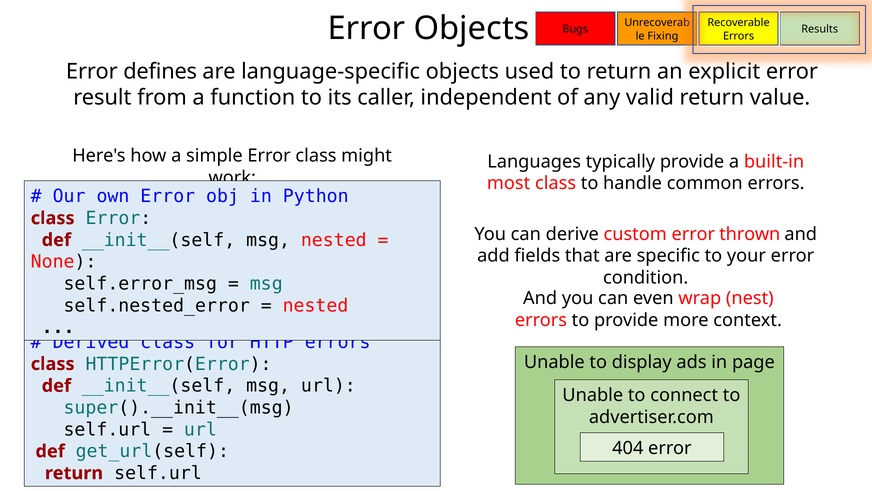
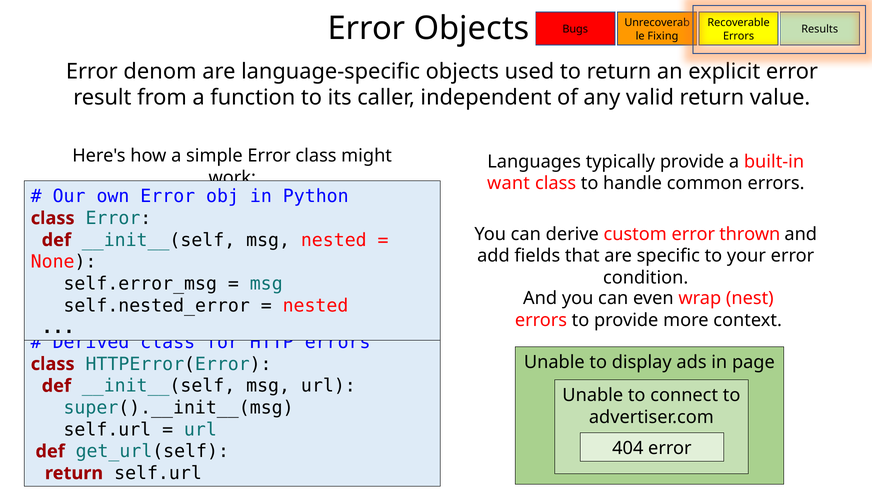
defines: defines -> denom (160, 71)
most: most -> want (509, 183)
